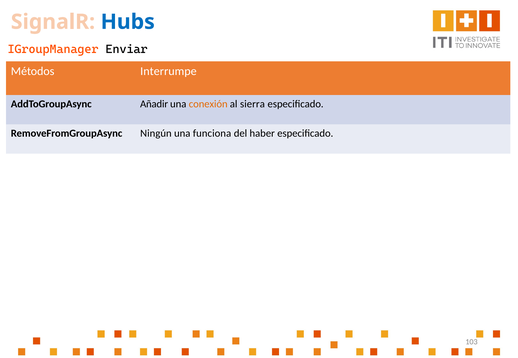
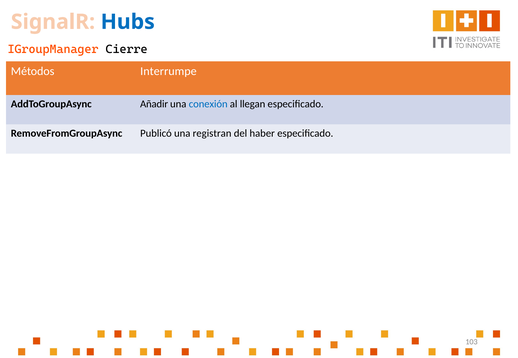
Enviar: Enviar -> Cierre (127, 49)
conexión colour: orange -> blue (208, 104)
sierra: sierra -> llegan (253, 104)
Ningún: Ningún -> Publicó (156, 134)
funciona: funciona -> registran (212, 134)
